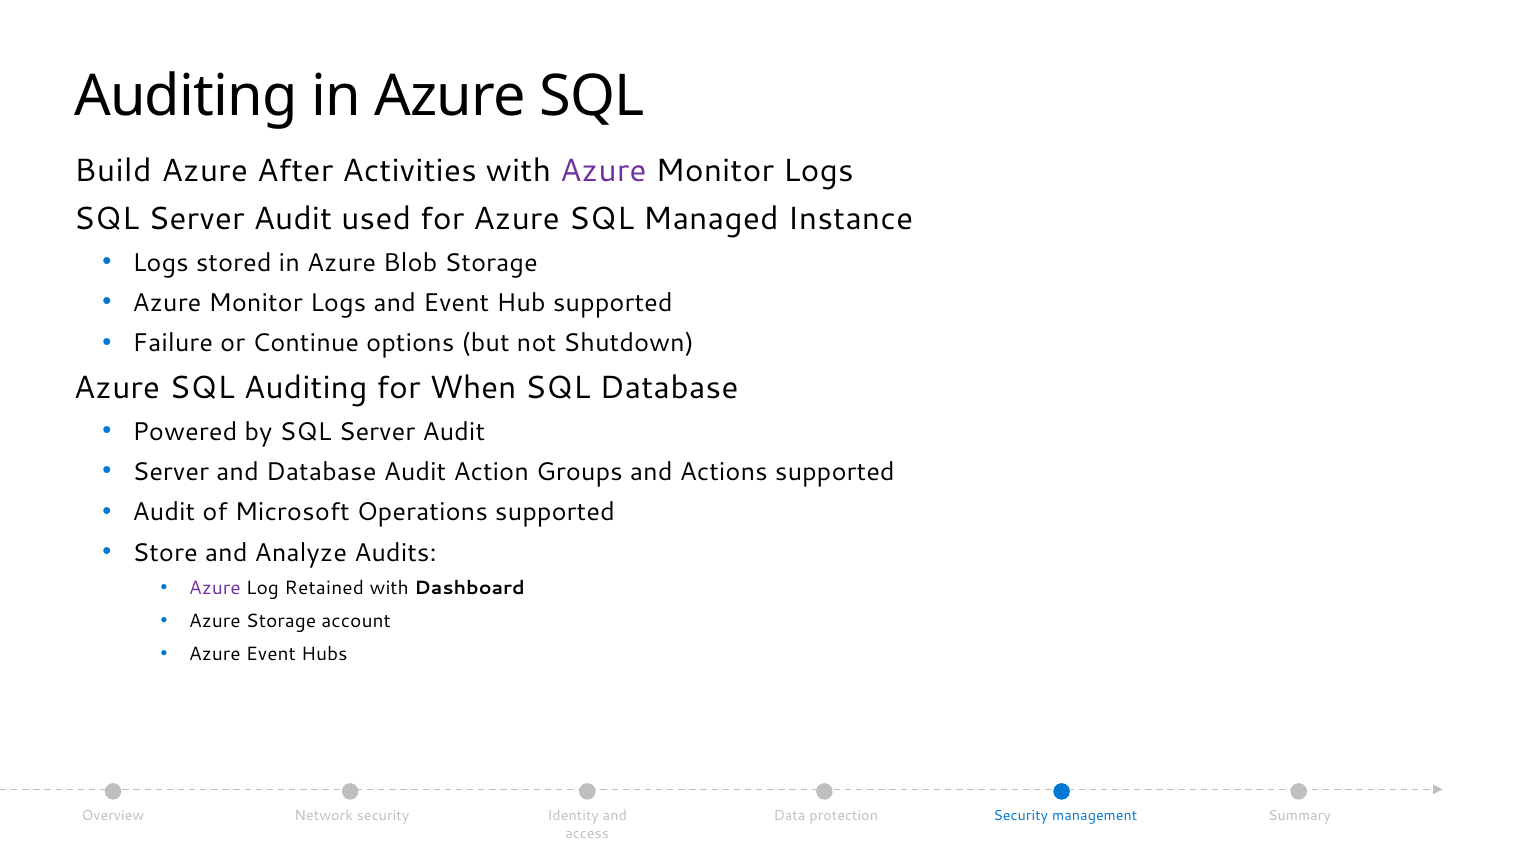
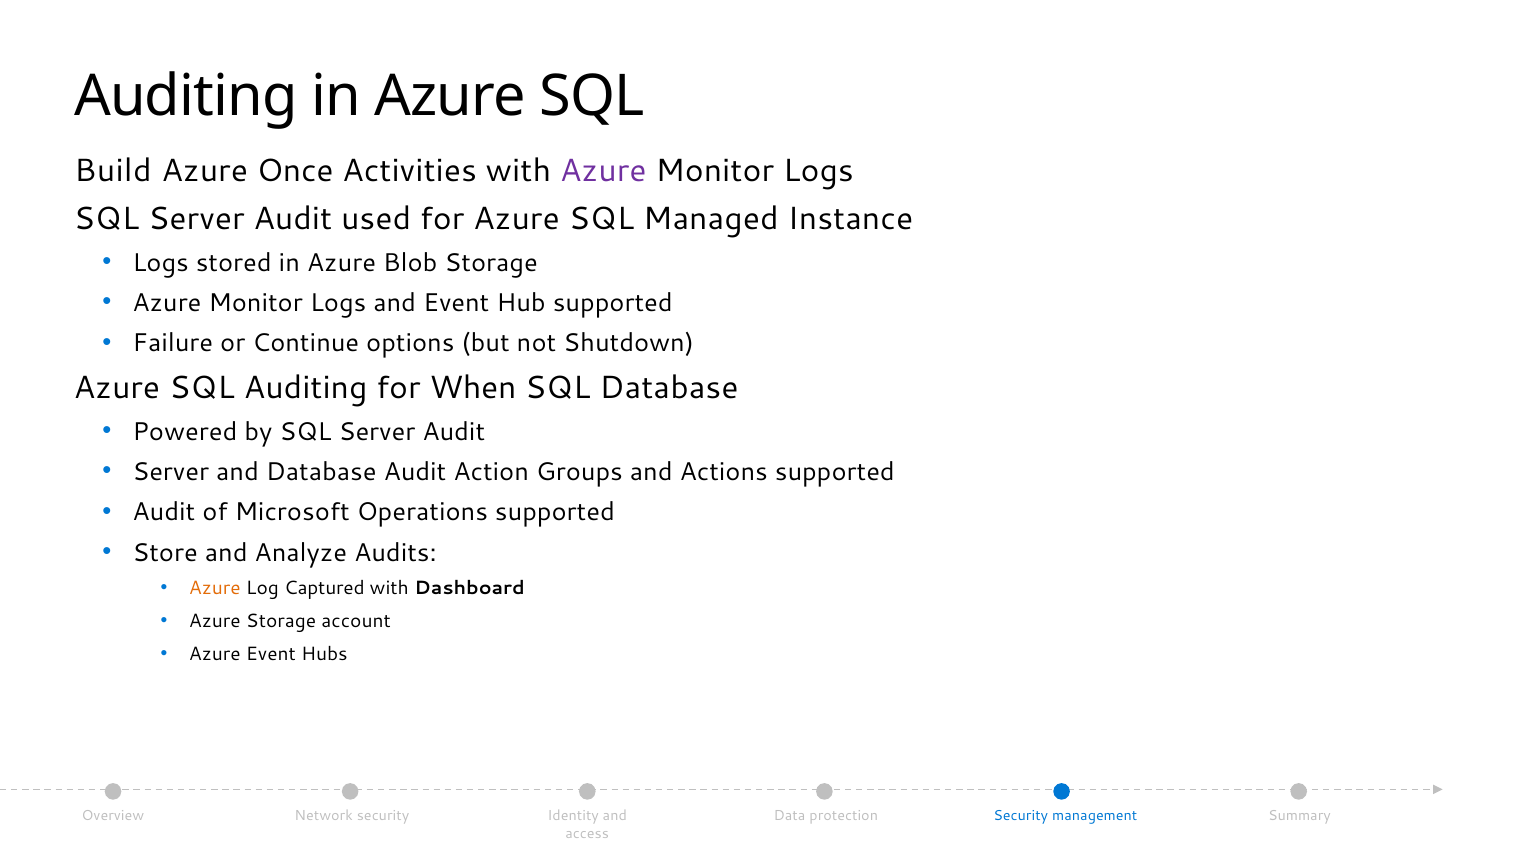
After: After -> Once (295, 171)
Azure colour: purple -> orange (215, 589)
Retained: Retained -> Captured (324, 589)
